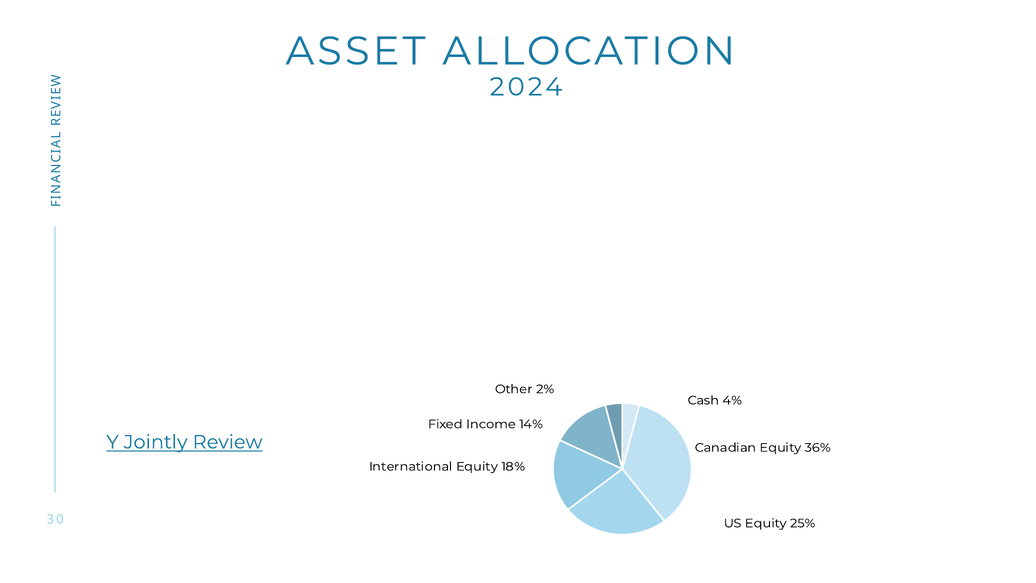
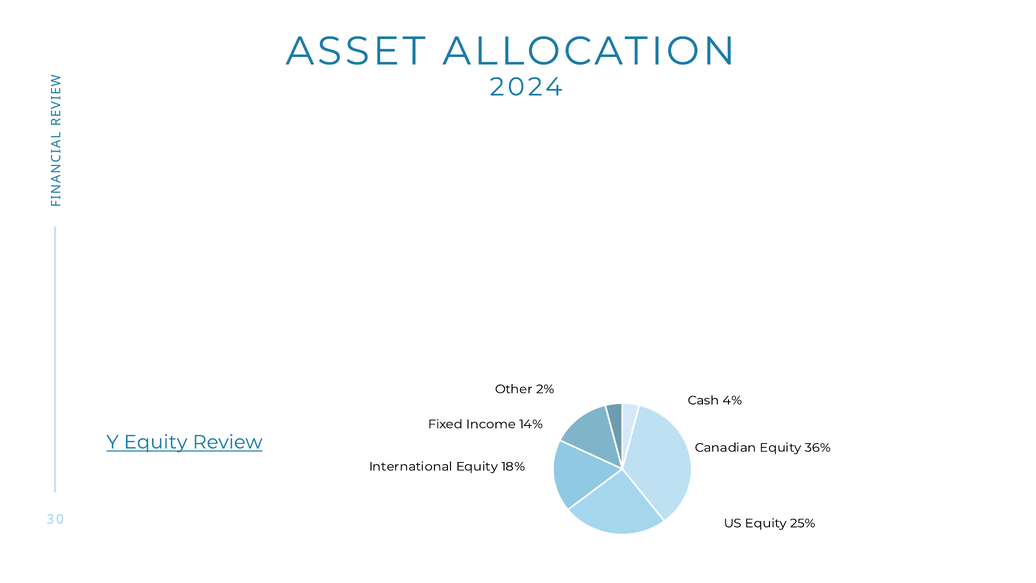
Y Jointly: Jointly -> Equity (156, 442)
